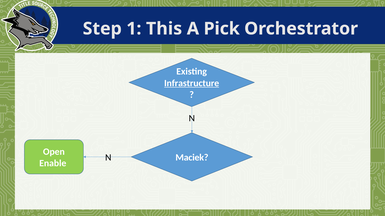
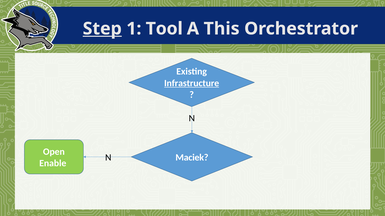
Step underline: none -> present (102, 29)
This: This -> Tool (164, 29)
Pick: Pick -> This (222, 29)
